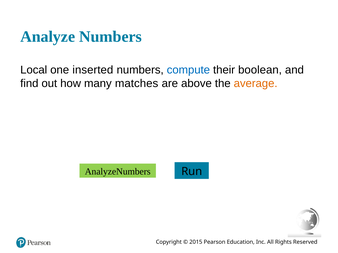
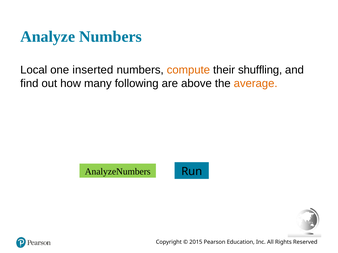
compute colour: blue -> orange (188, 70)
boolean: boolean -> shuffling (260, 70)
matches: matches -> following (137, 84)
